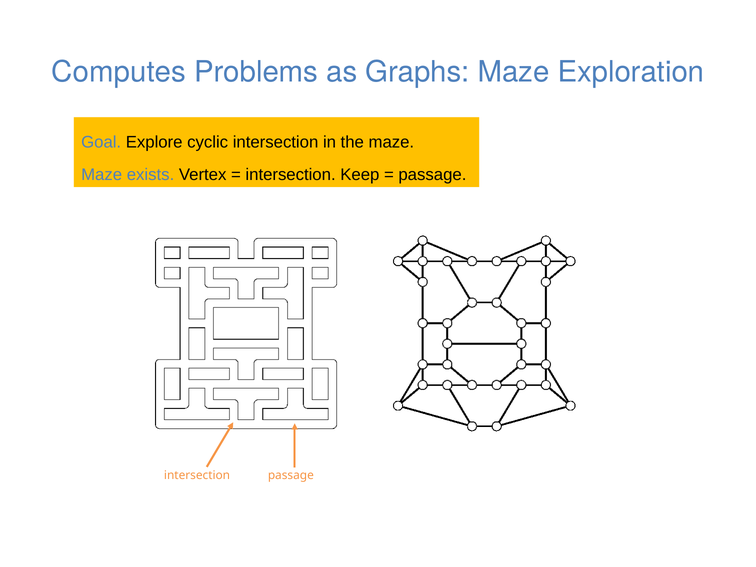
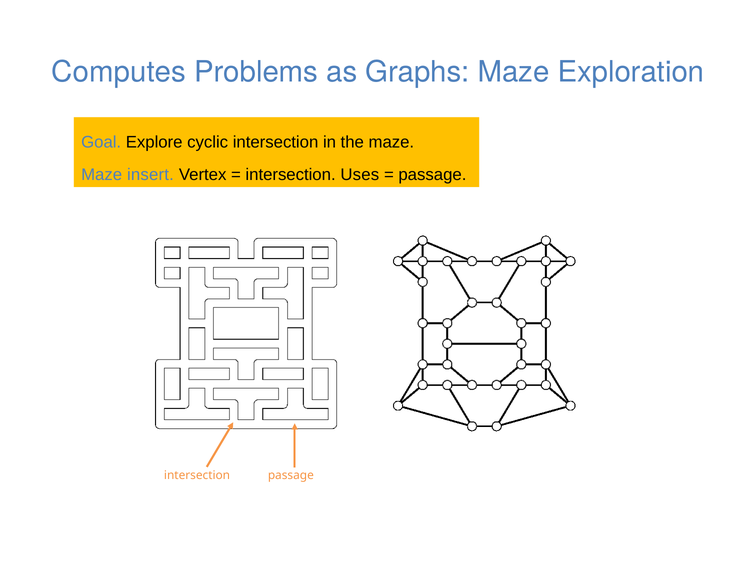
exists: exists -> insert (150, 175)
Keep: Keep -> Uses (360, 175)
